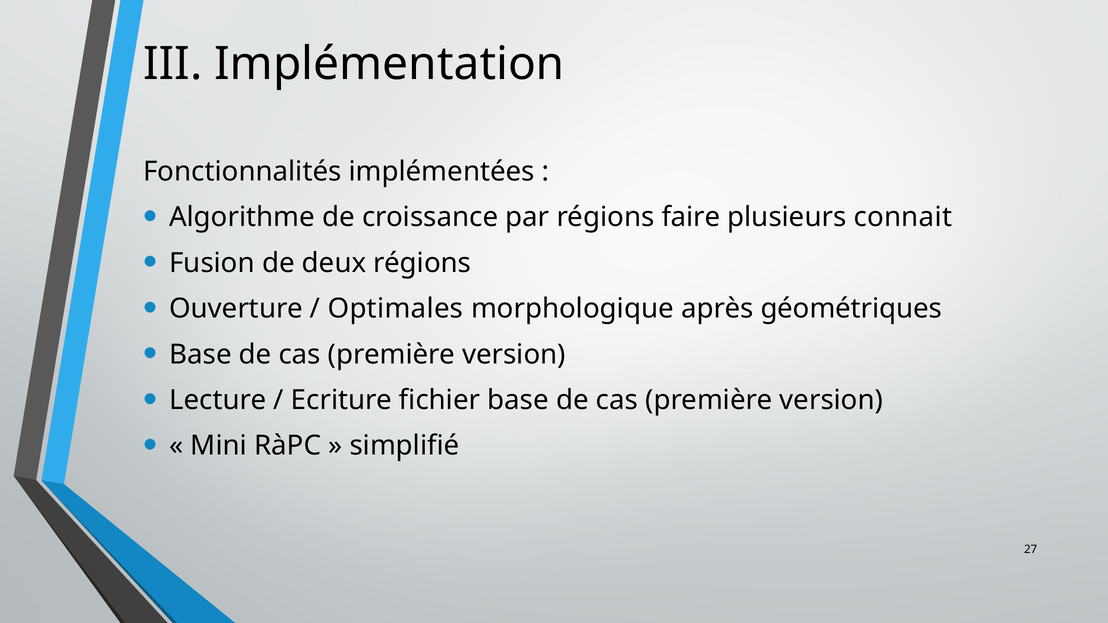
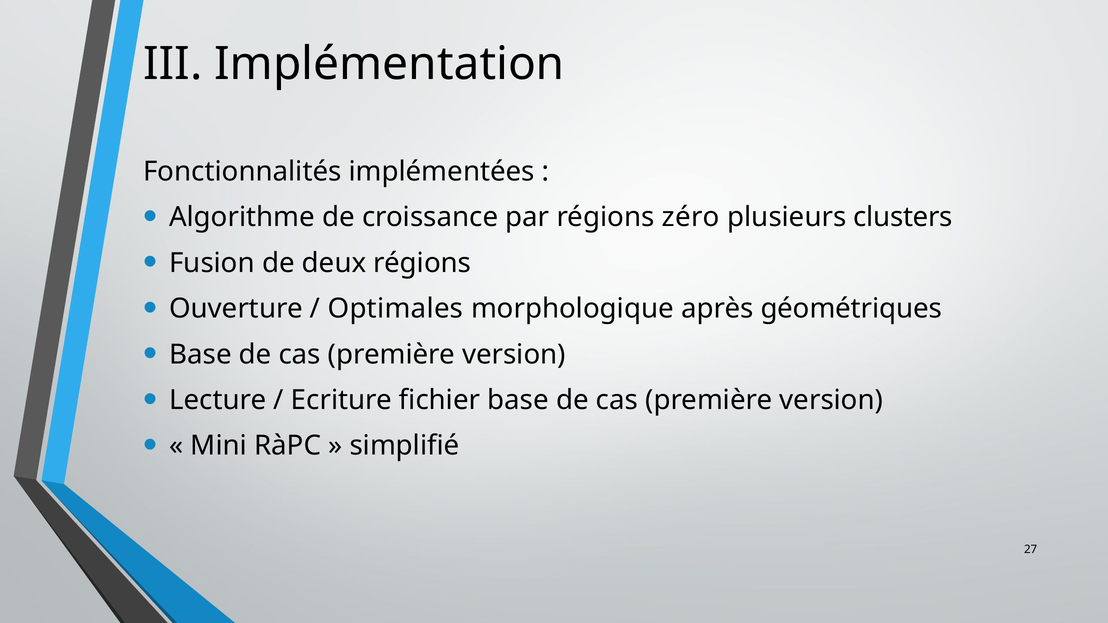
faire: faire -> zéro (691, 217)
connait: connait -> clusters (903, 217)
